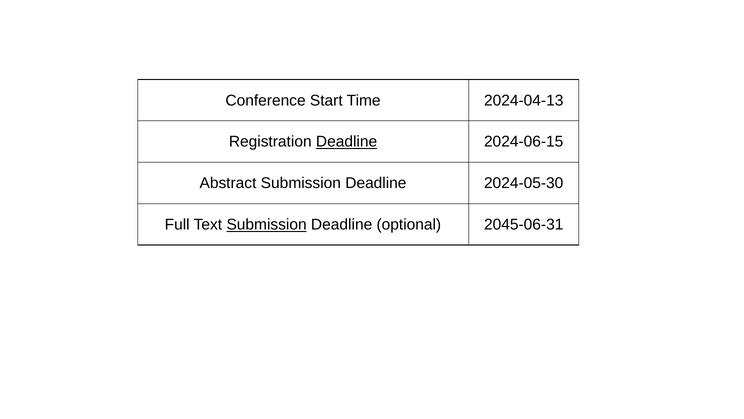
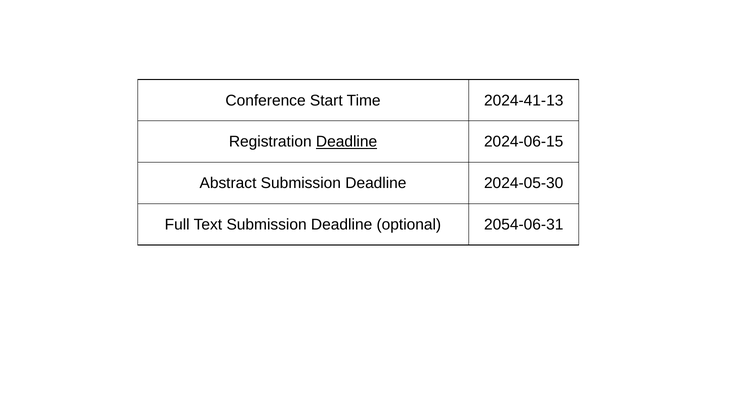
2024-04-13: 2024-04-13 -> 2024-41-13 (524, 100)
Submission underline: present -> none (267, 224)
2045-06-31: 2045-06-31 -> 2054-06-31 (524, 224)
